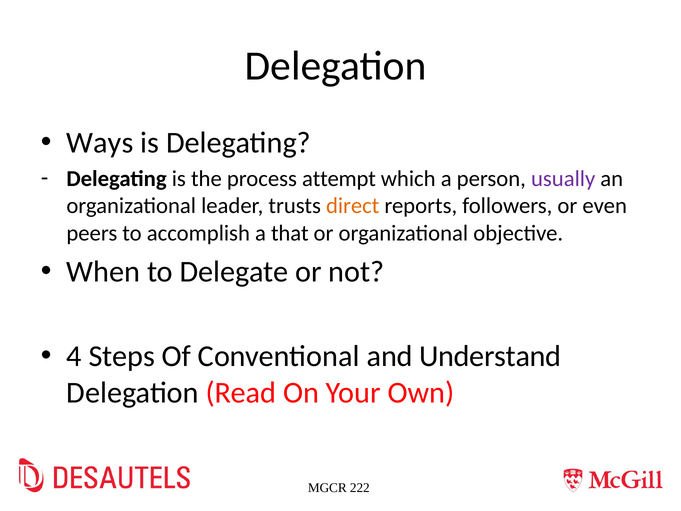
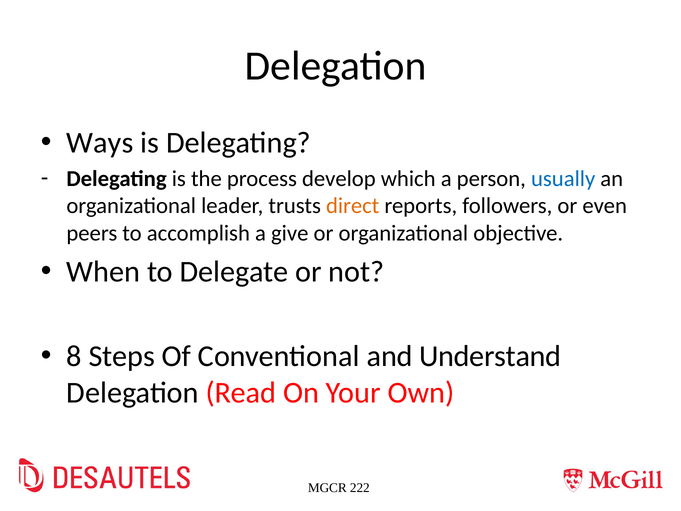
attempt: attempt -> develop (339, 179)
usually colour: purple -> blue (563, 179)
that: that -> give (290, 233)
4: 4 -> 8 (74, 356)
